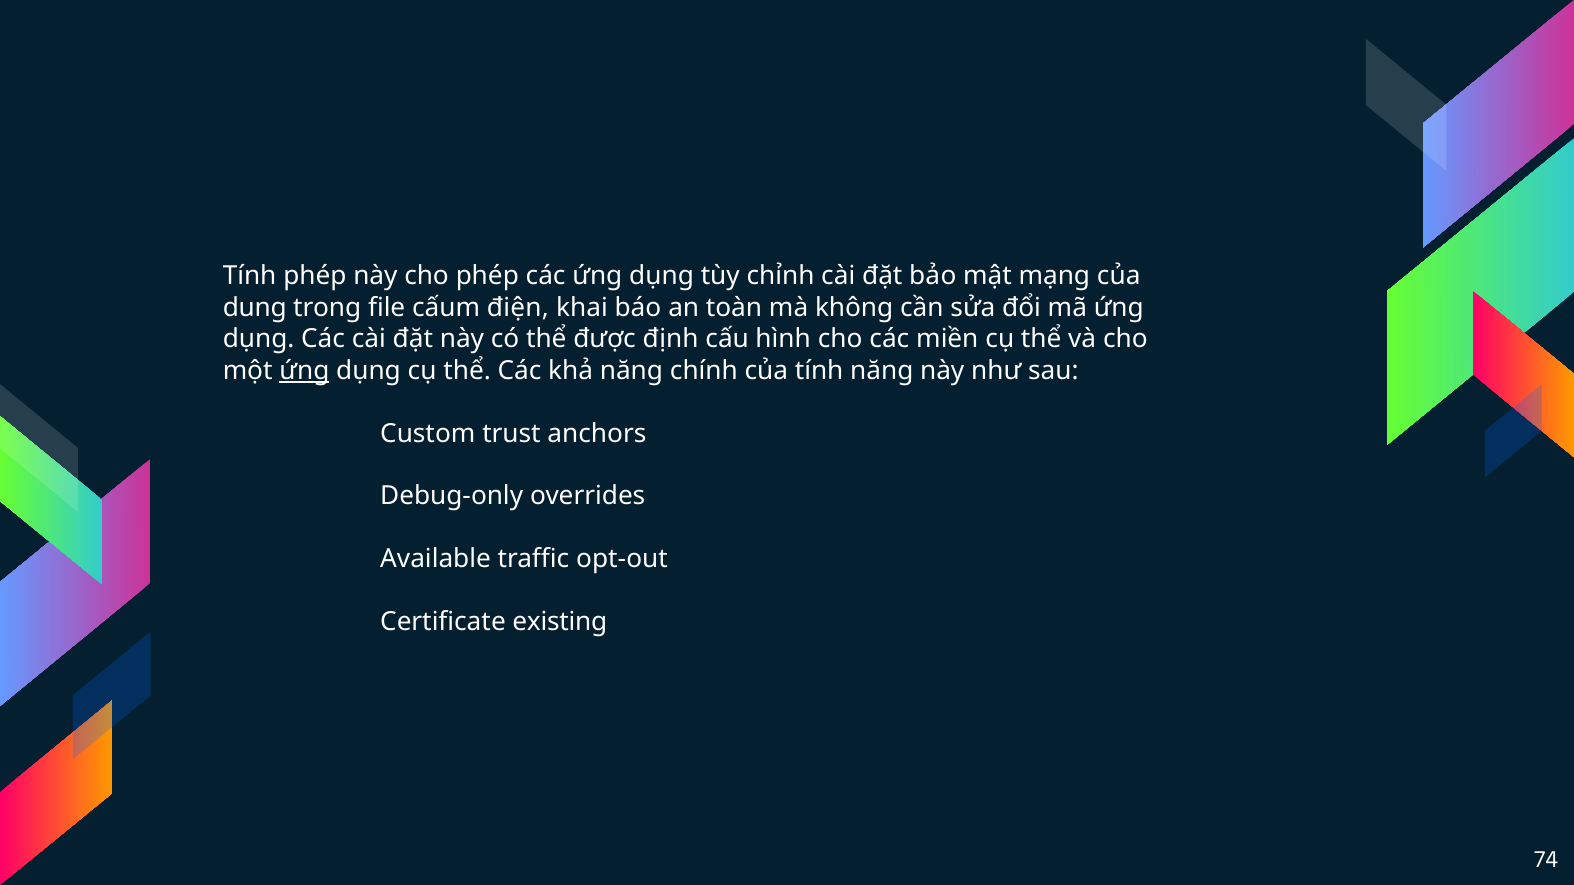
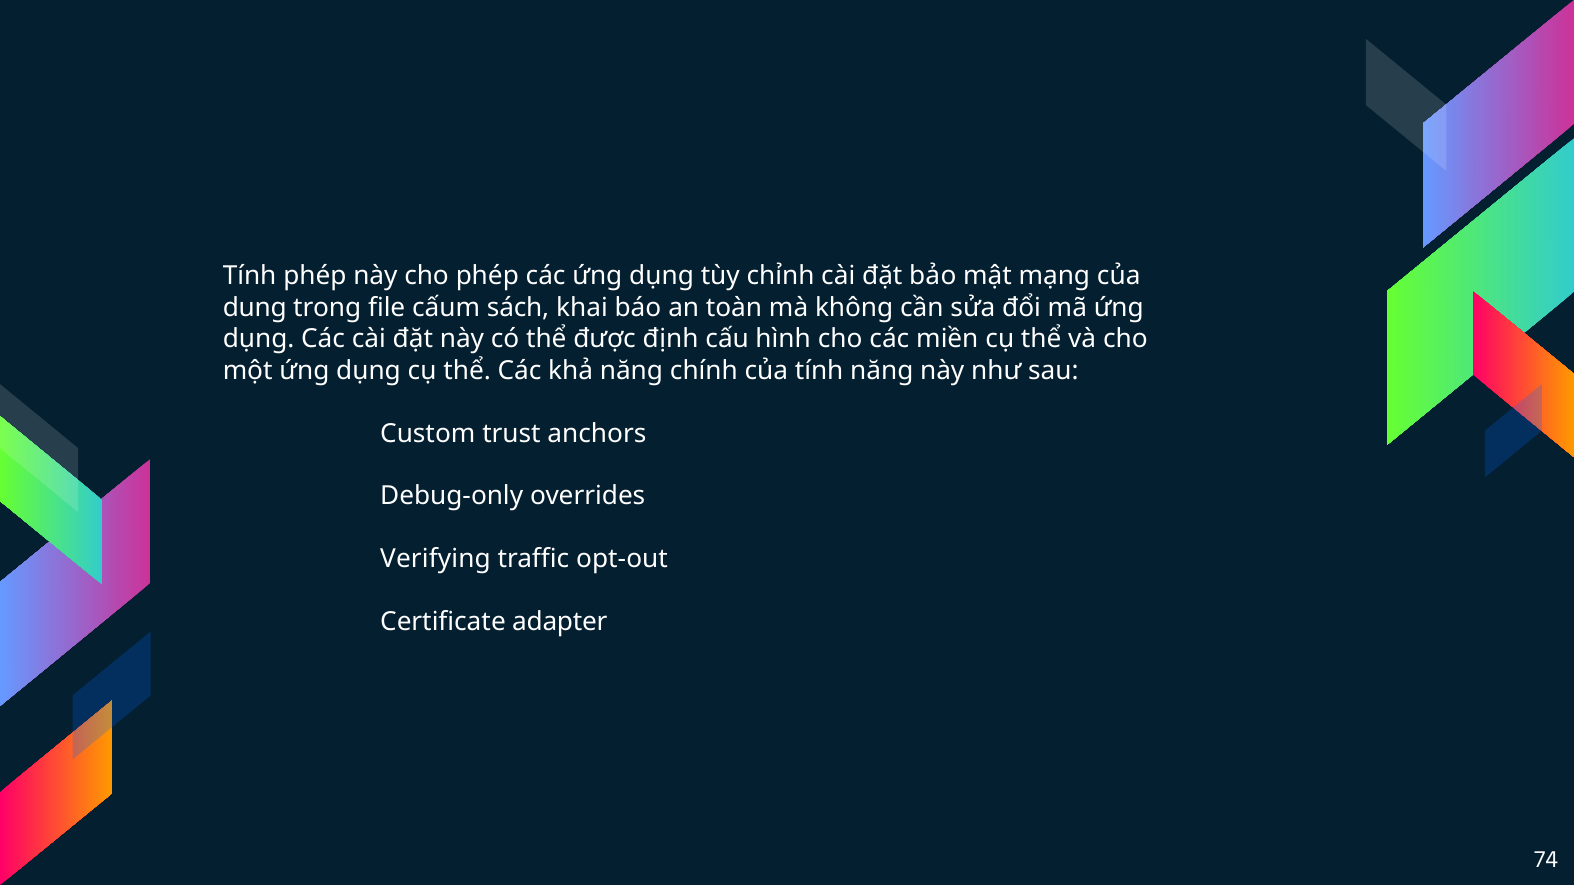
điện: điện -> sách (518, 308)
ứng underline: present -> none (304, 371)
Available: Available -> Verifying (435, 560)
existing: existing -> adapter (560, 622)
